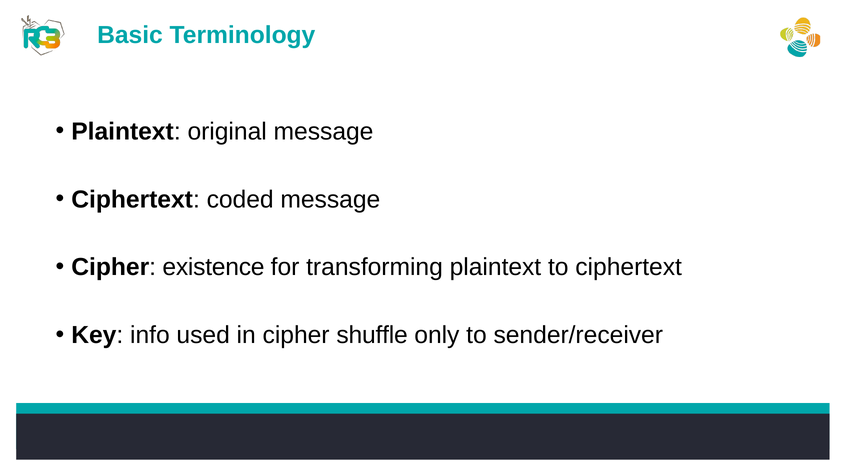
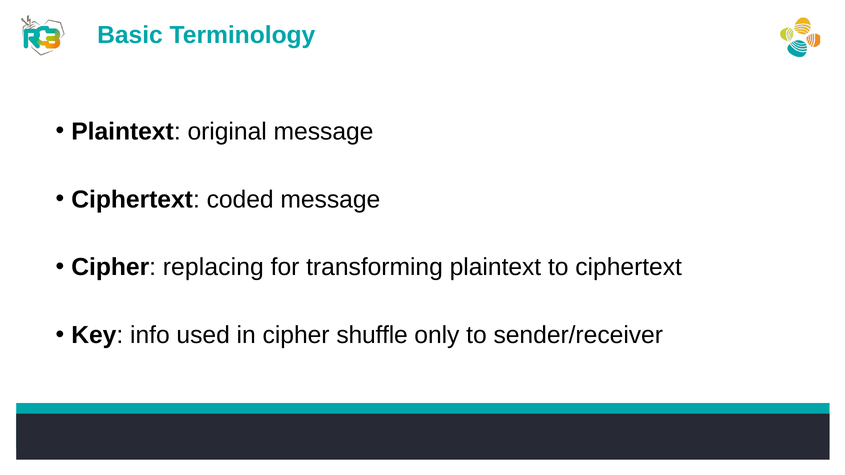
existence: existence -> replacing (213, 268)
